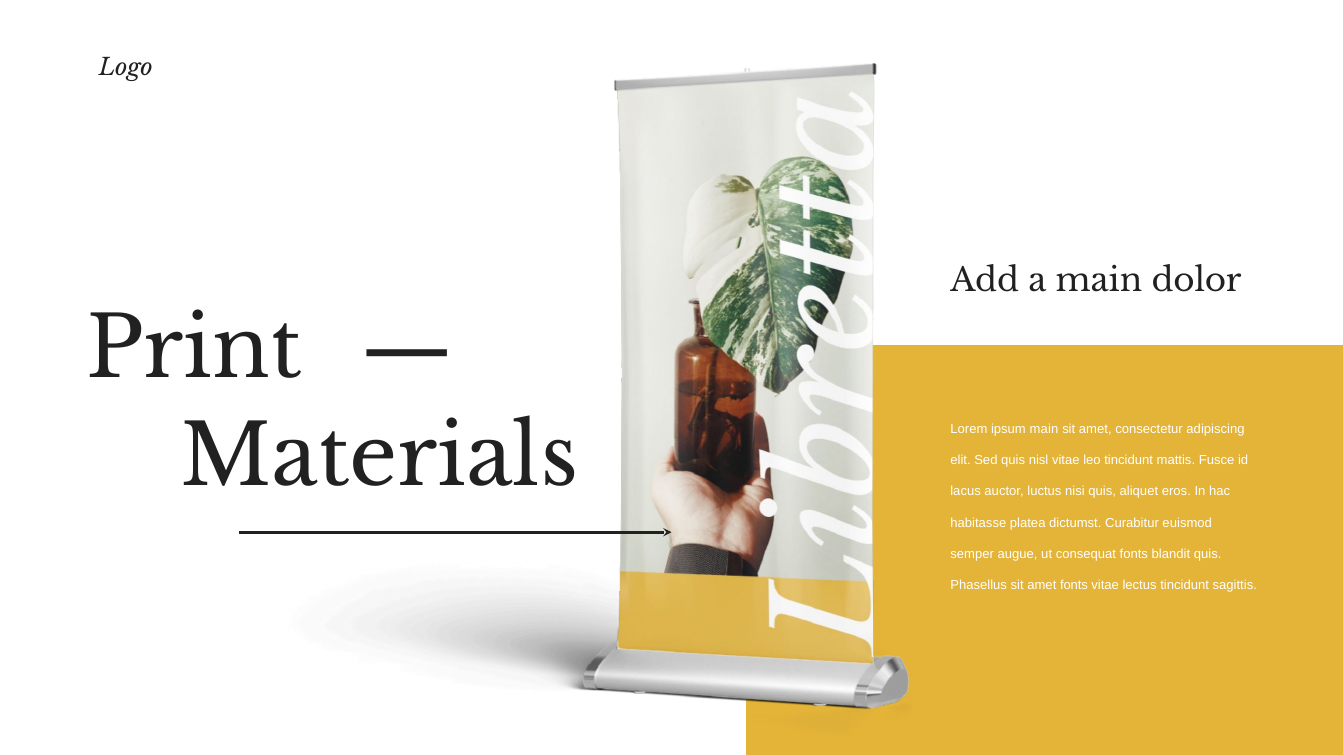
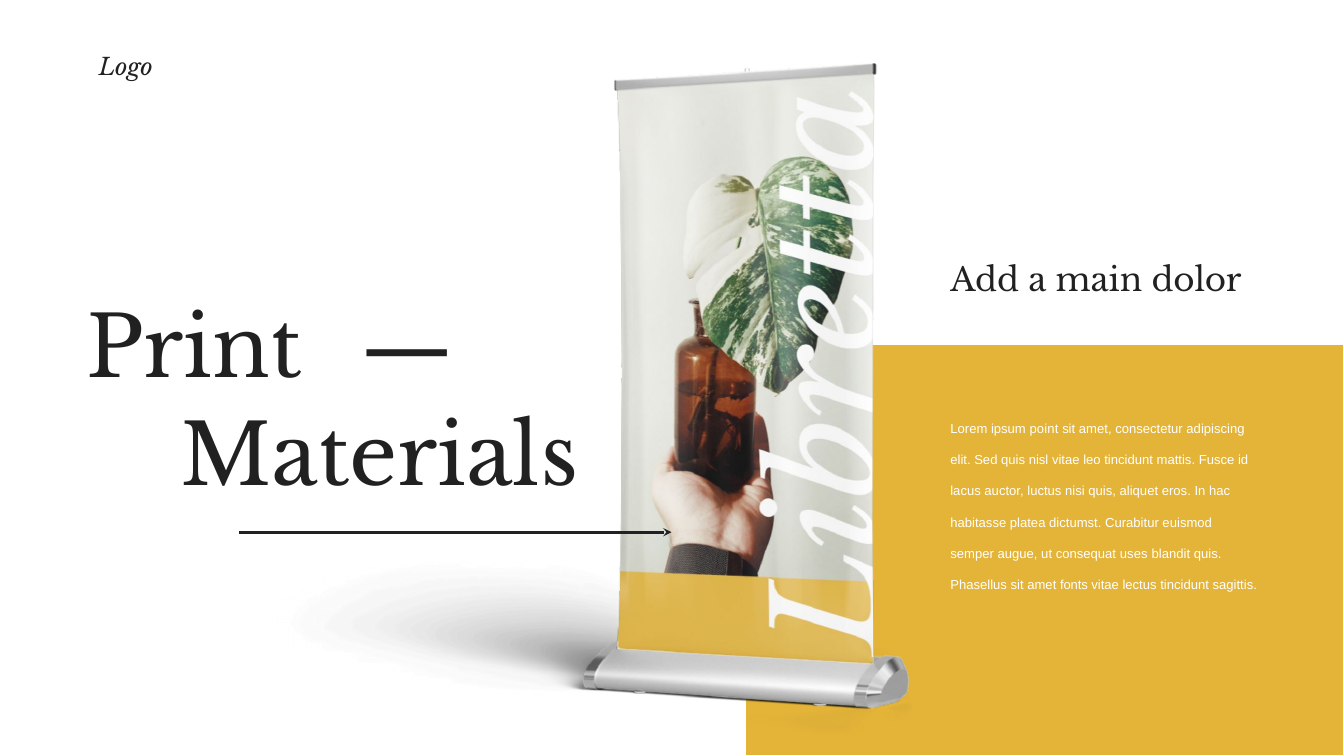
ipsum main: main -> point (1044, 429)
consequat fonts: fonts -> uses (1134, 555)
